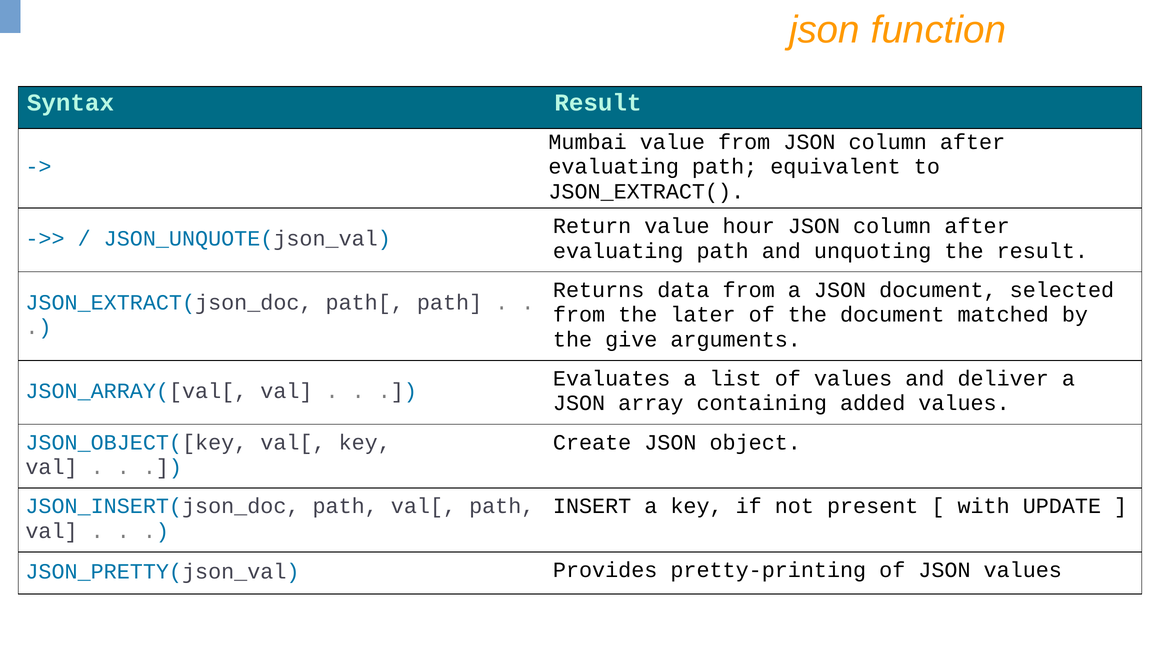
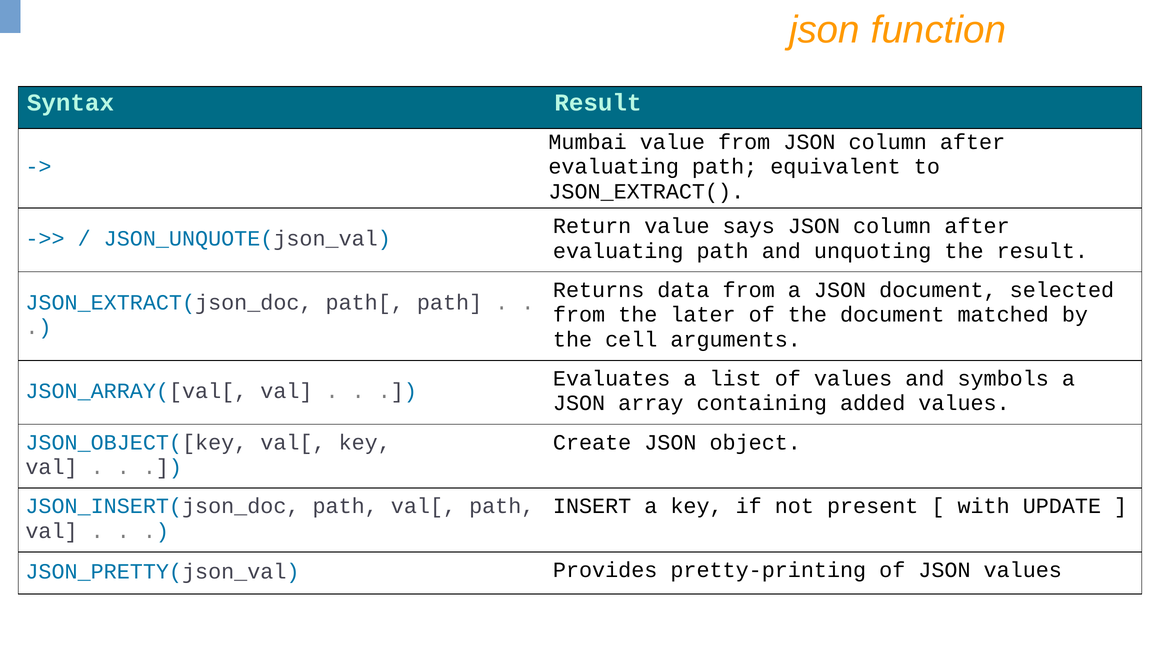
hour: hour -> says (749, 226)
give: give -> cell (631, 339)
deliver: deliver -> symbols (1003, 378)
